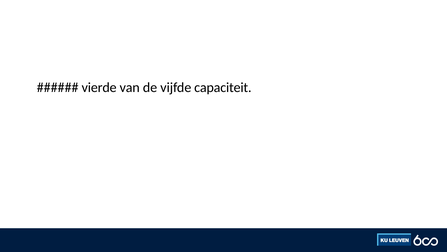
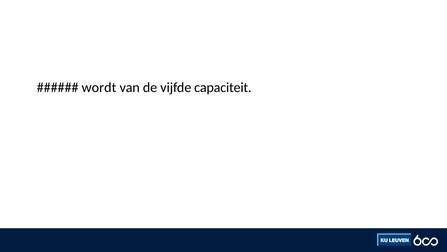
vierde: vierde -> wordt (99, 87)
